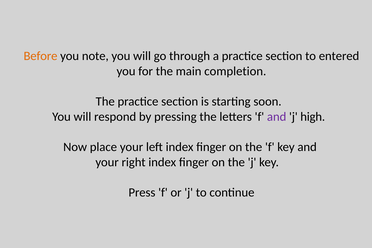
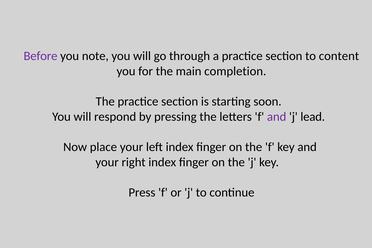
Before colour: orange -> purple (41, 56)
entered: entered -> content (339, 56)
high: high -> lead (313, 117)
